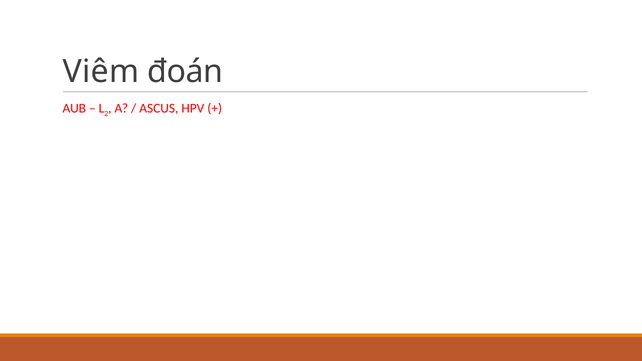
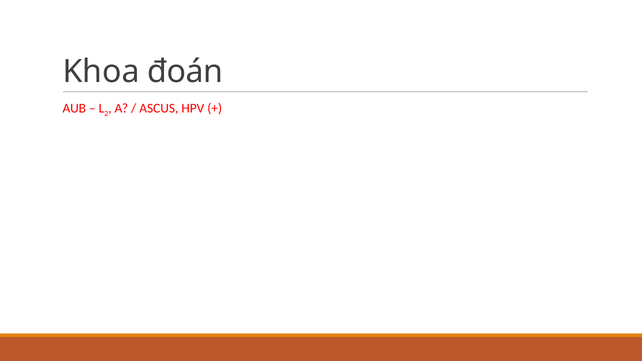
Viêm: Viêm -> Khoa (101, 72)
